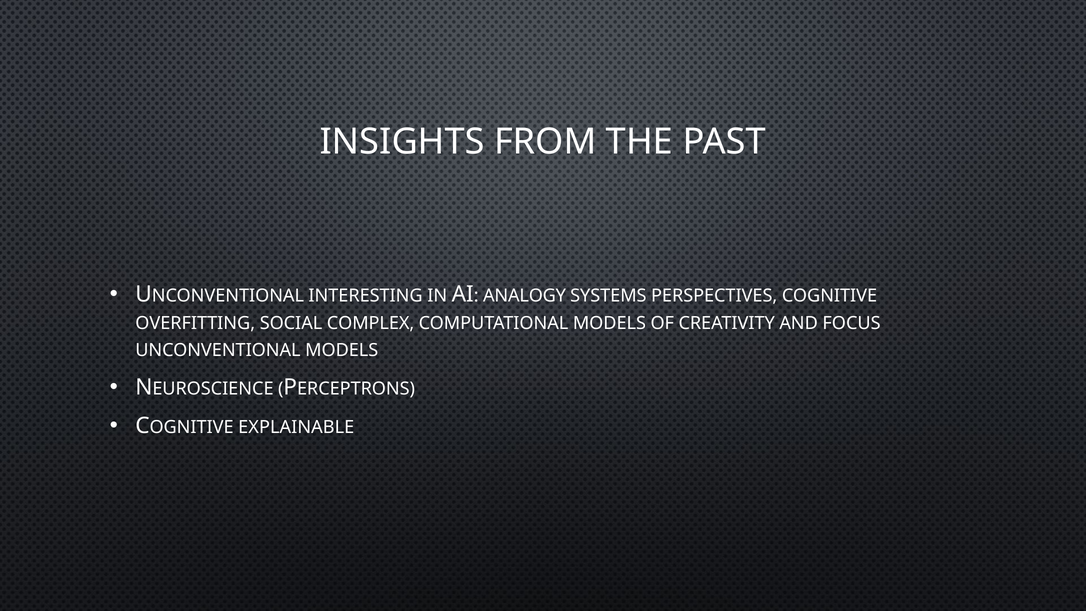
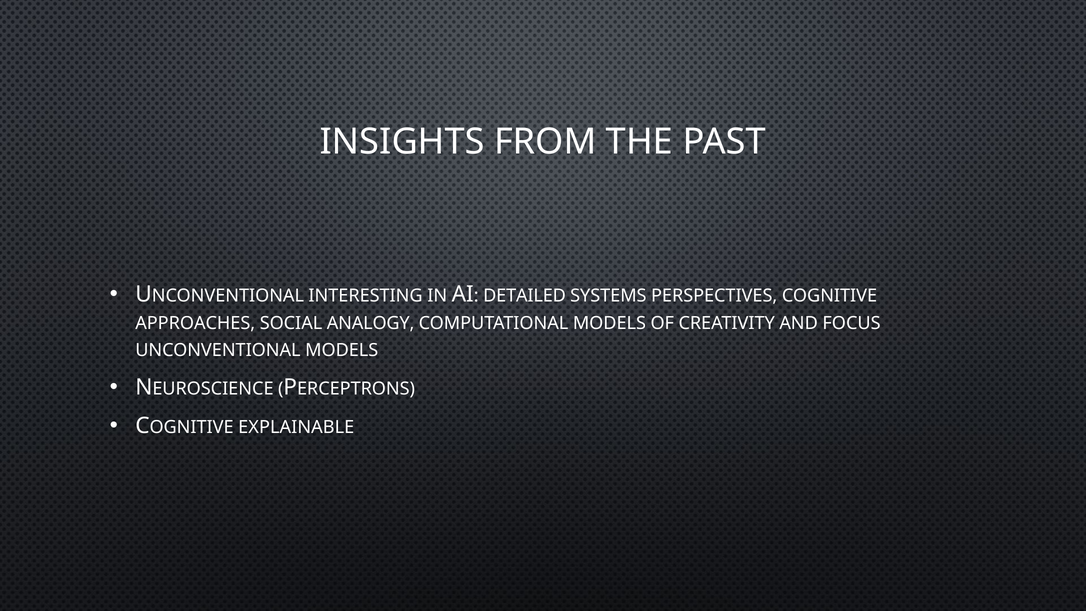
ANALOGY: ANALOGY -> DETAILED (525, 296)
OVERFITTING: OVERFITTING -> APPROACHES (195, 323)
COMPLEX: COMPLEX -> ANALOGY (371, 323)
